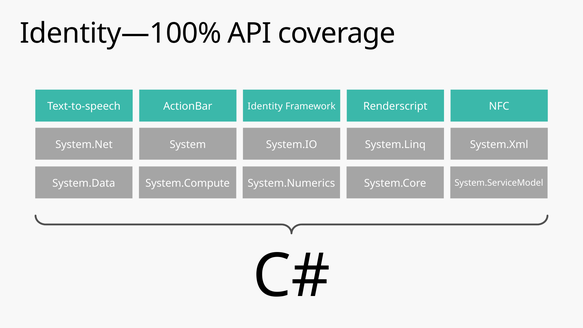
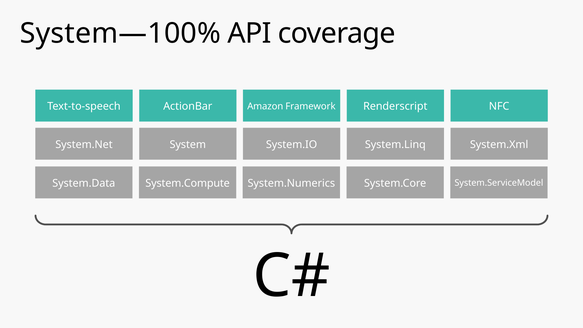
Identity—100%: Identity—100% -> System—100% (120, 33)
Identity: Identity -> Amazon (265, 106)
